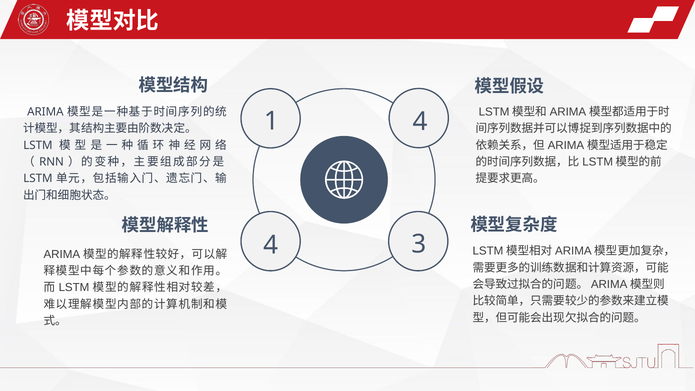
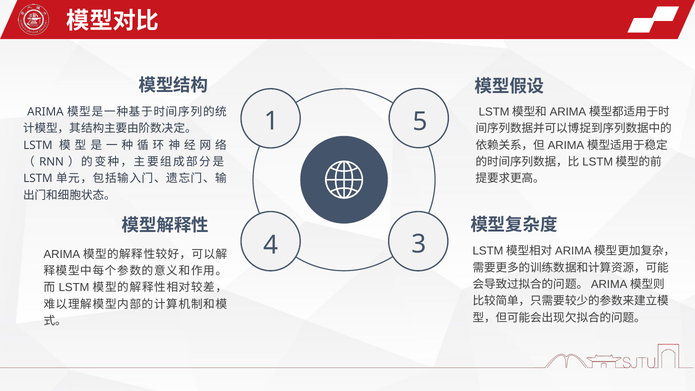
1 4: 4 -> 5 (420, 122)
